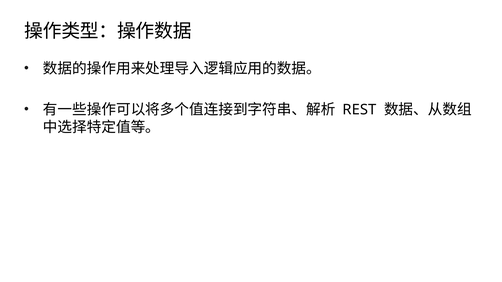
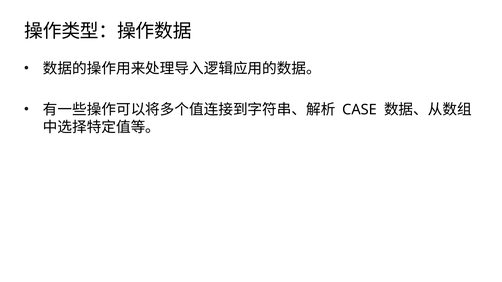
REST: REST -> CASE (359, 110)
